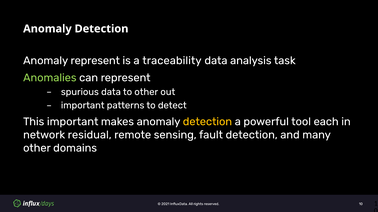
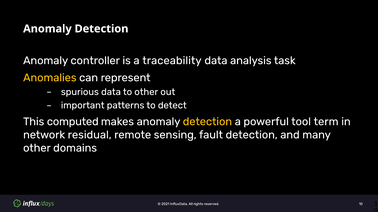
Anomaly represent: represent -> controller (95, 61)
Anomalies colour: light green -> yellow (50, 78)
This important: important -> computed (73, 122)
each: each -> term (326, 122)
